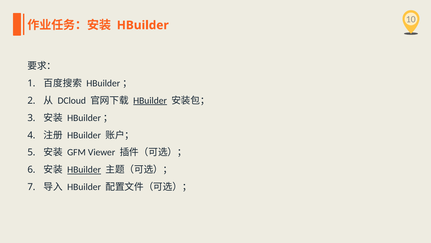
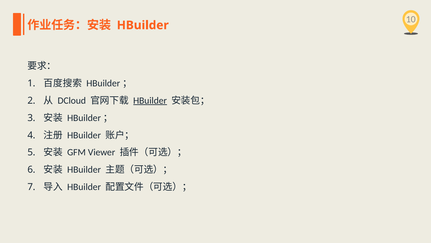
HBuilder underline: present -> none (84, 169)
